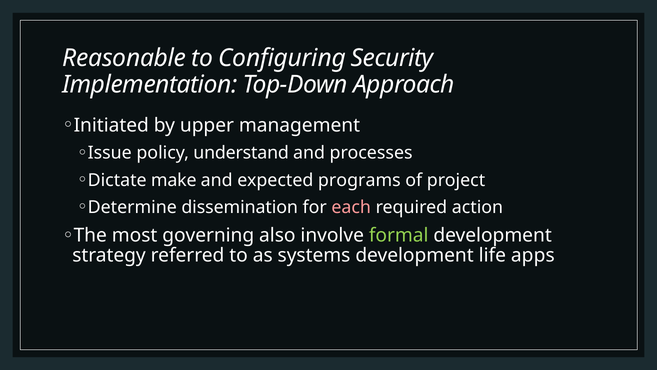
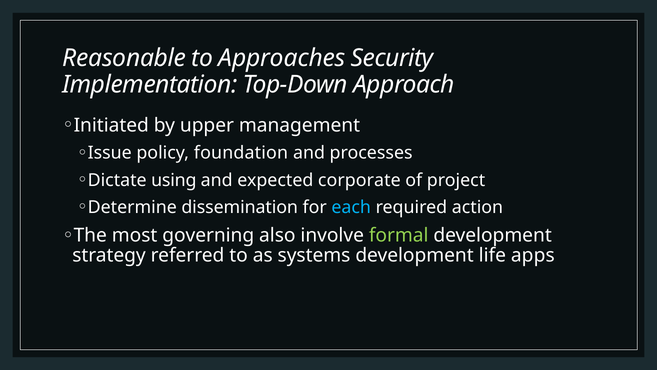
Configuring: Configuring -> Approaches (282, 58)
understand: understand -> foundation (241, 153)
make: make -> using (174, 180)
programs: programs -> corporate (359, 180)
each colour: pink -> light blue (351, 207)
